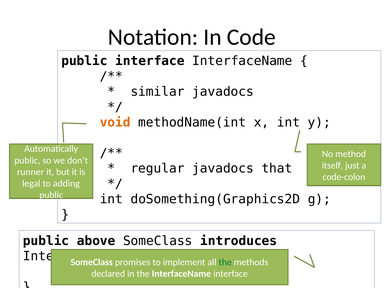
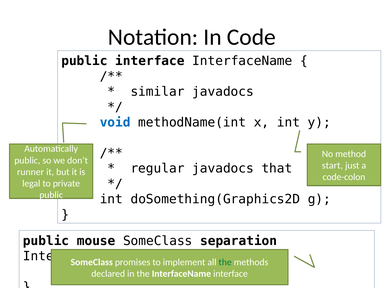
void colour: orange -> blue (115, 122)
itself: itself -> start (332, 165)
adding: adding -> private (66, 183)
above: above -> mouse (96, 241)
introduces: introduces -> separation (239, 241)
